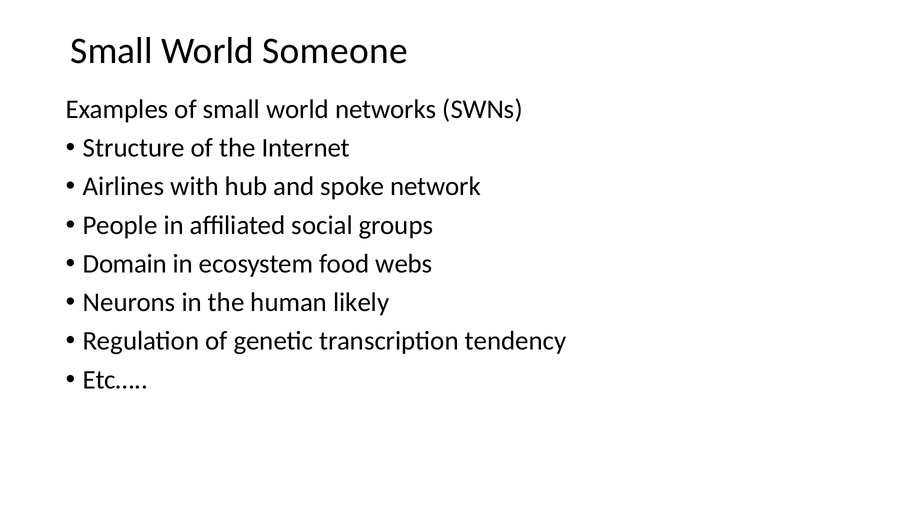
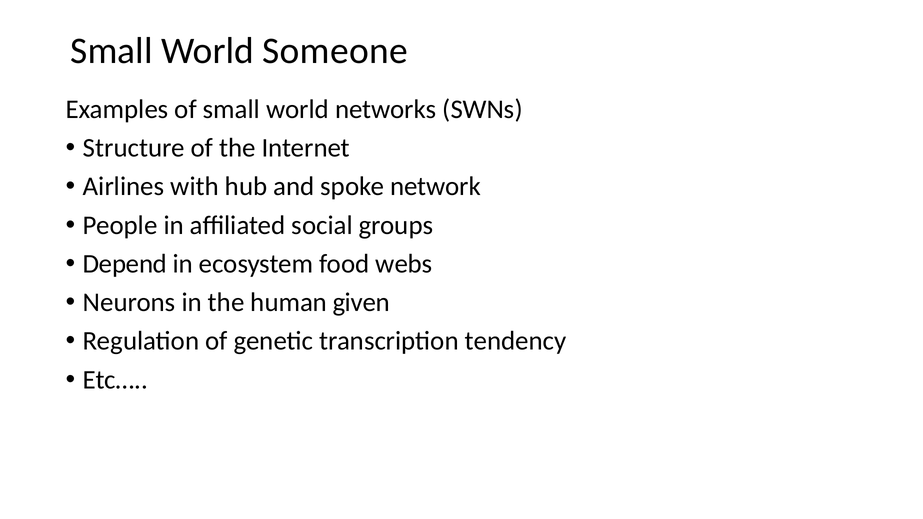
Domain: Domain -> Depend (125, 264)
likely: likely -> given (361, 303)
